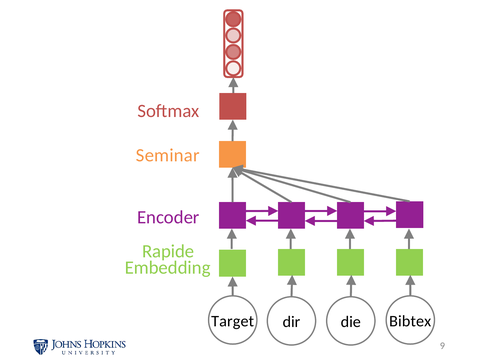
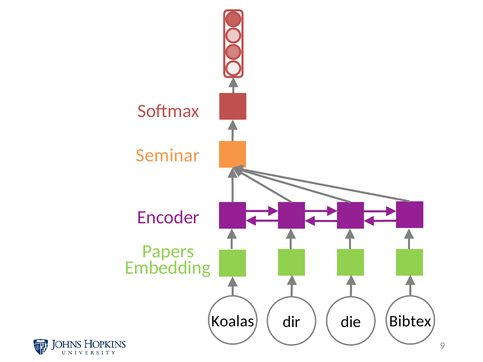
Rapide: Rapide -> Papers (168, 251)
Target: Target -> Koalas (233, 321)
